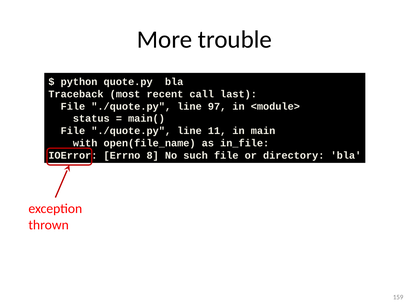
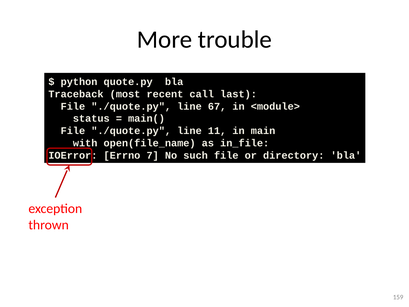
97: 97 -> 67 (217, 106)
8: 8 -> 7 (153, 155)
